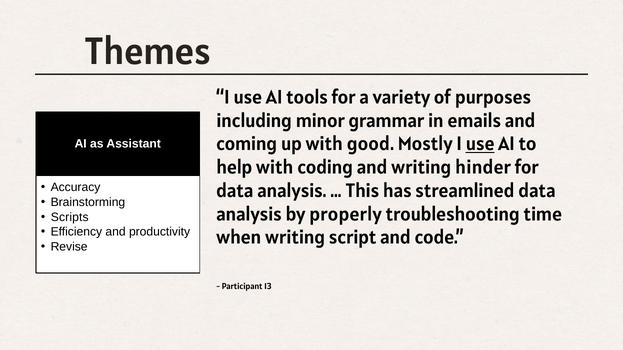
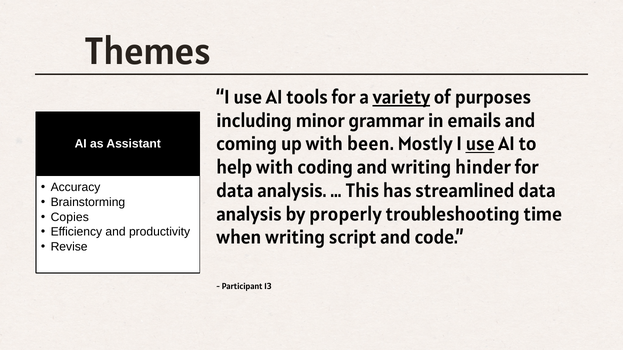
variety underline: none -> present (401, 97)
good: good -> been (370, 144)
Scripts: Scripts -> Copies (70, 217)
